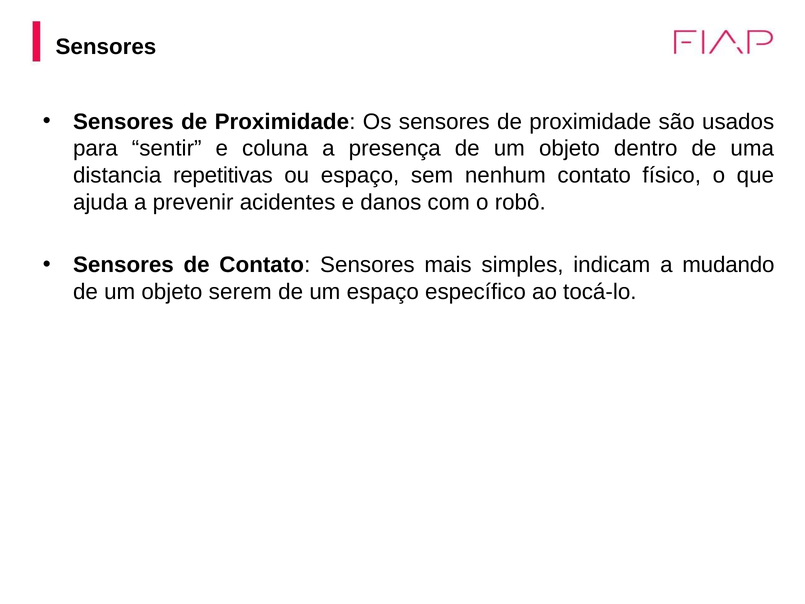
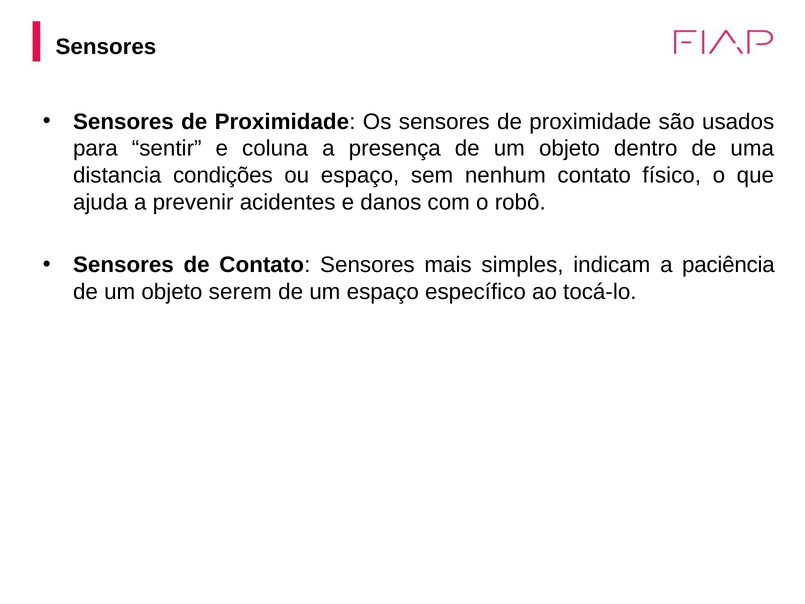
repetitivas: repetitivas -> condições (223, 175)
mudando: mudando -> paciência (728, 265)
